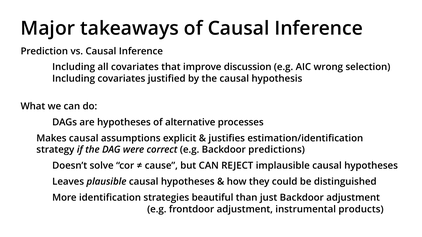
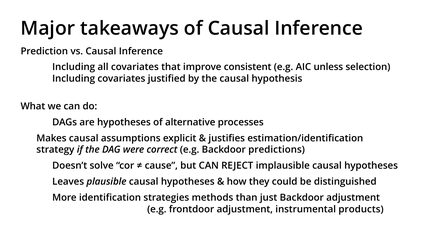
discussion: discussion -> consistent (248, 67)
wrong: wrong -> unless (328, 67)
beautiful: beautiful -> methods (212, 198)
